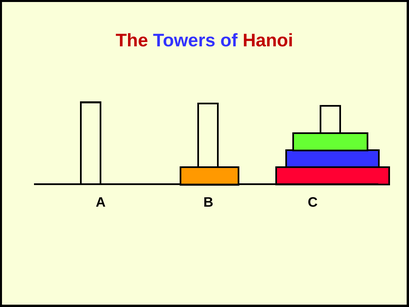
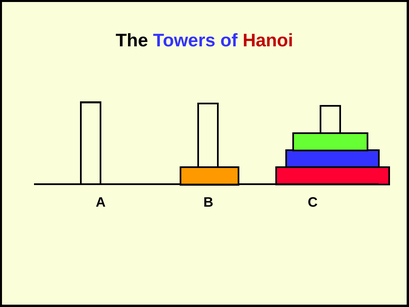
The colour: red -> black (132, 41)
